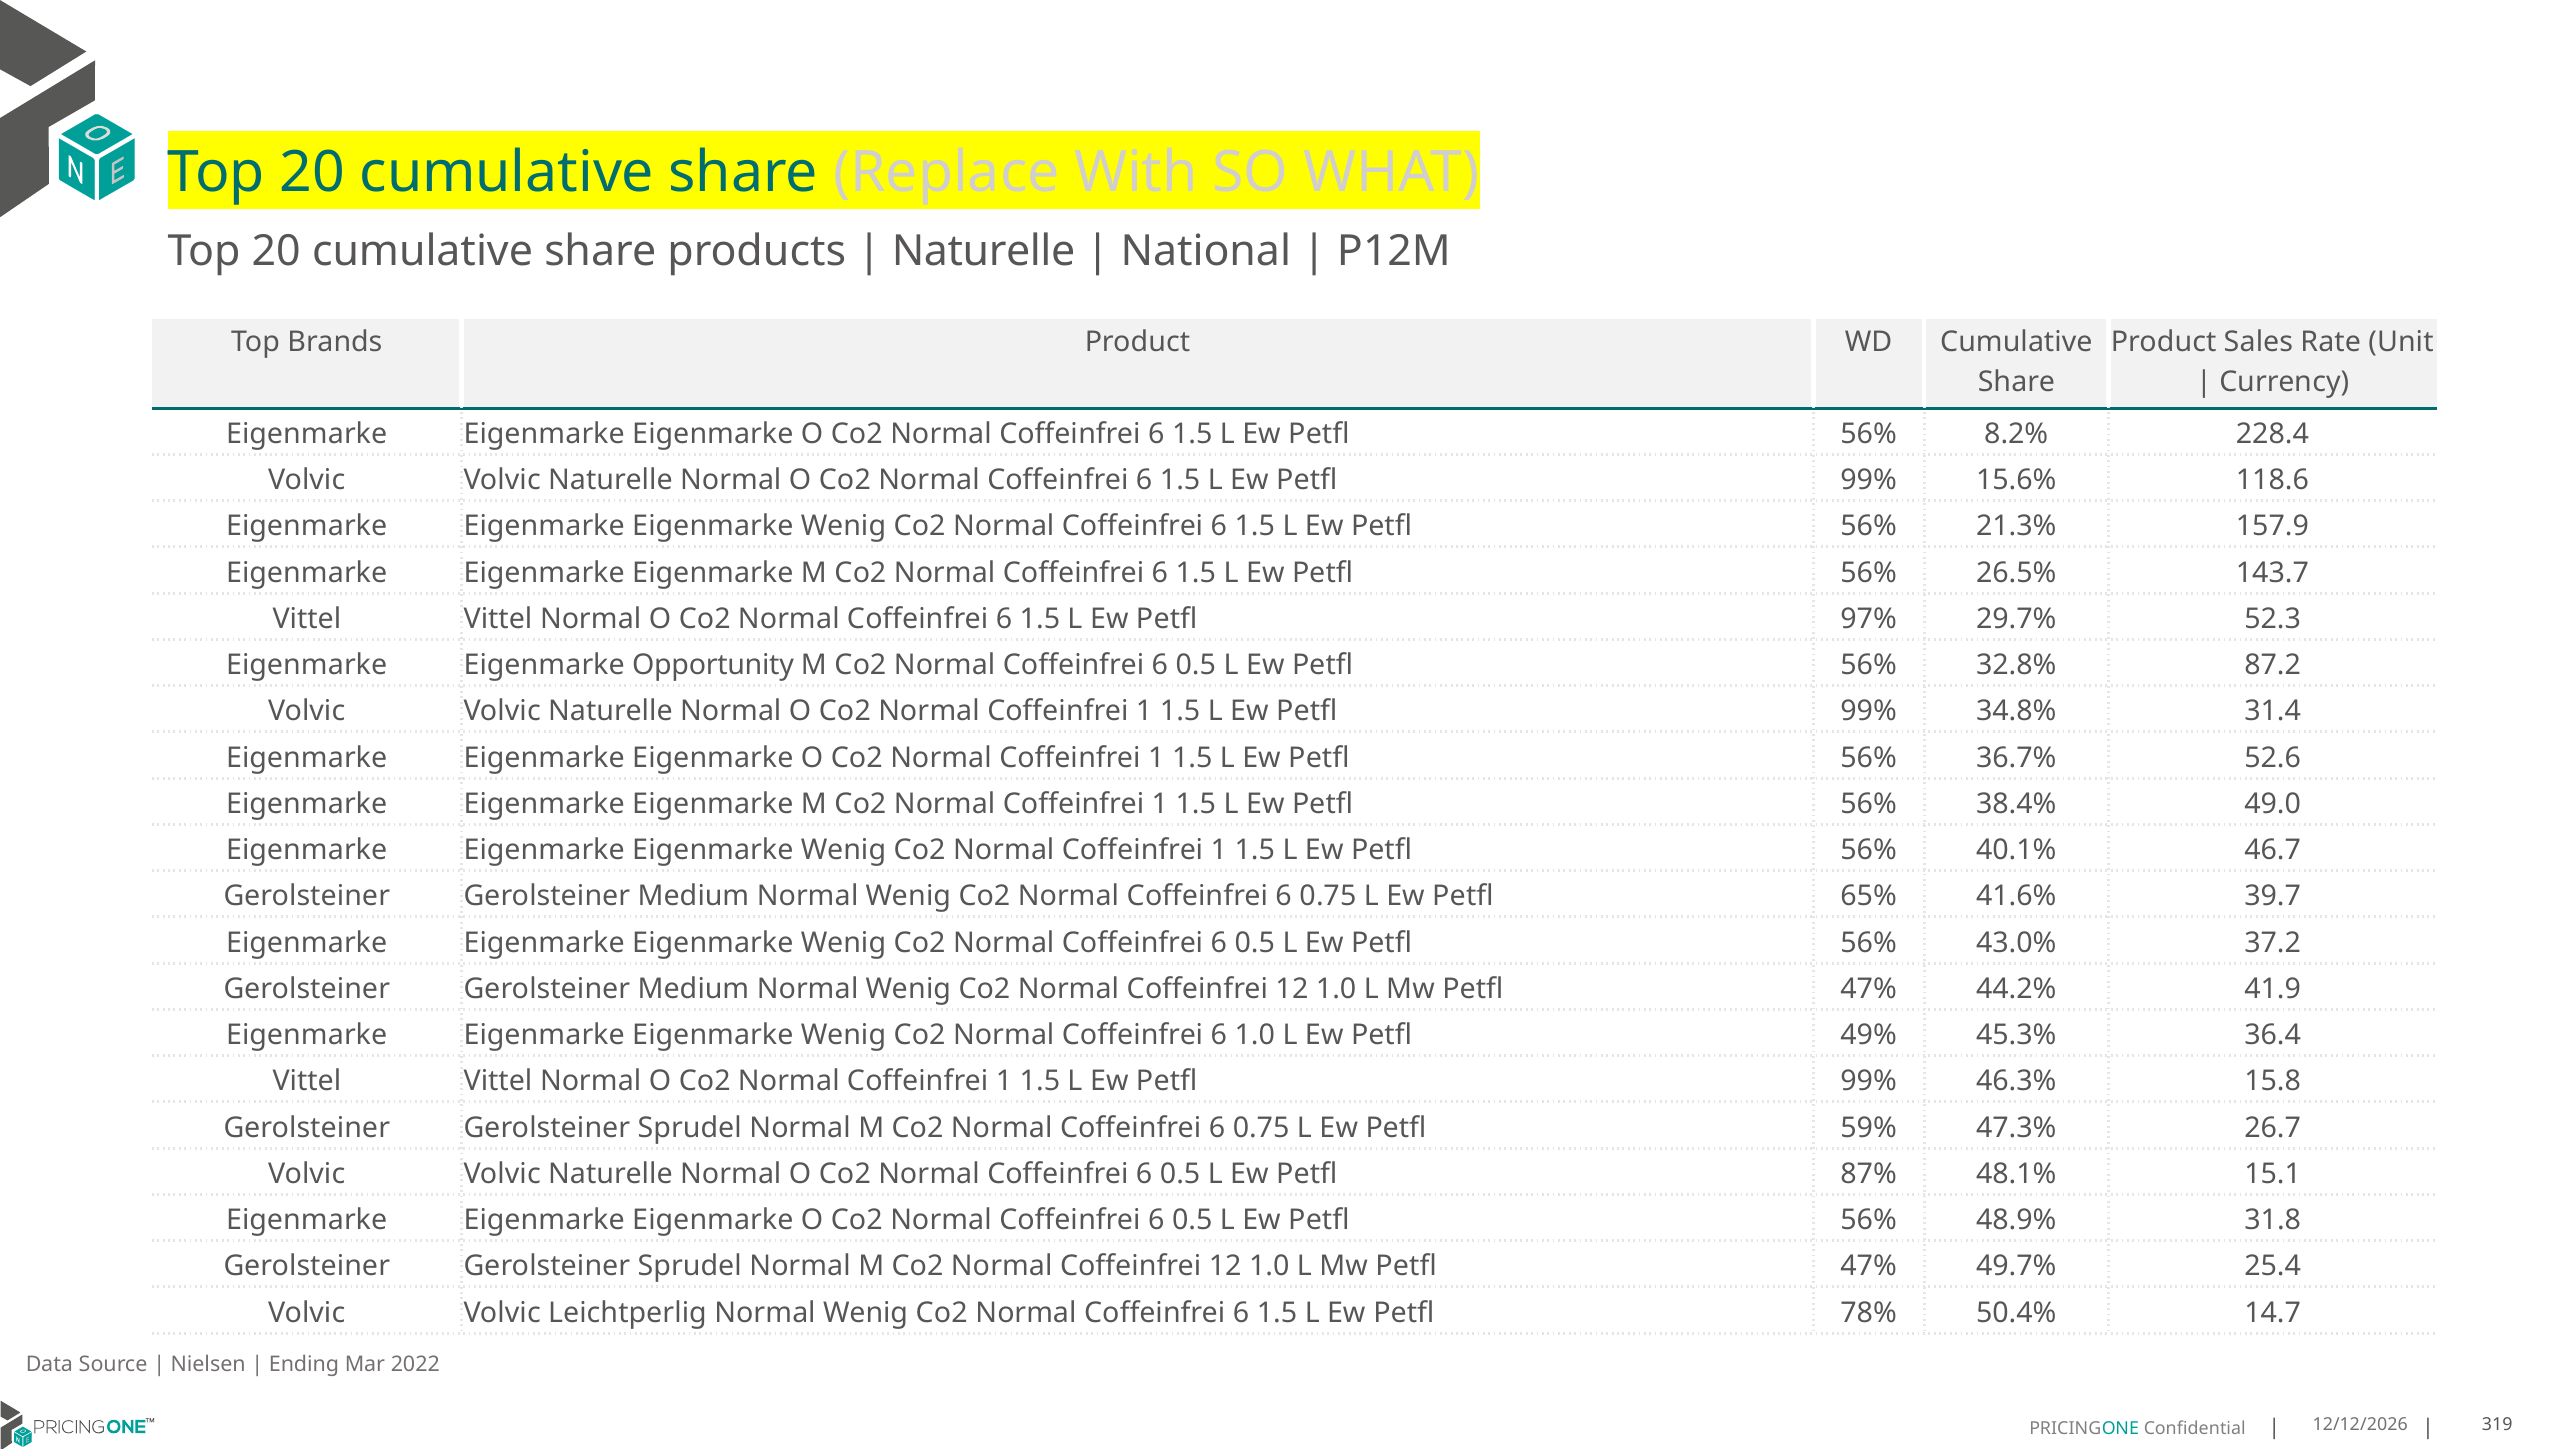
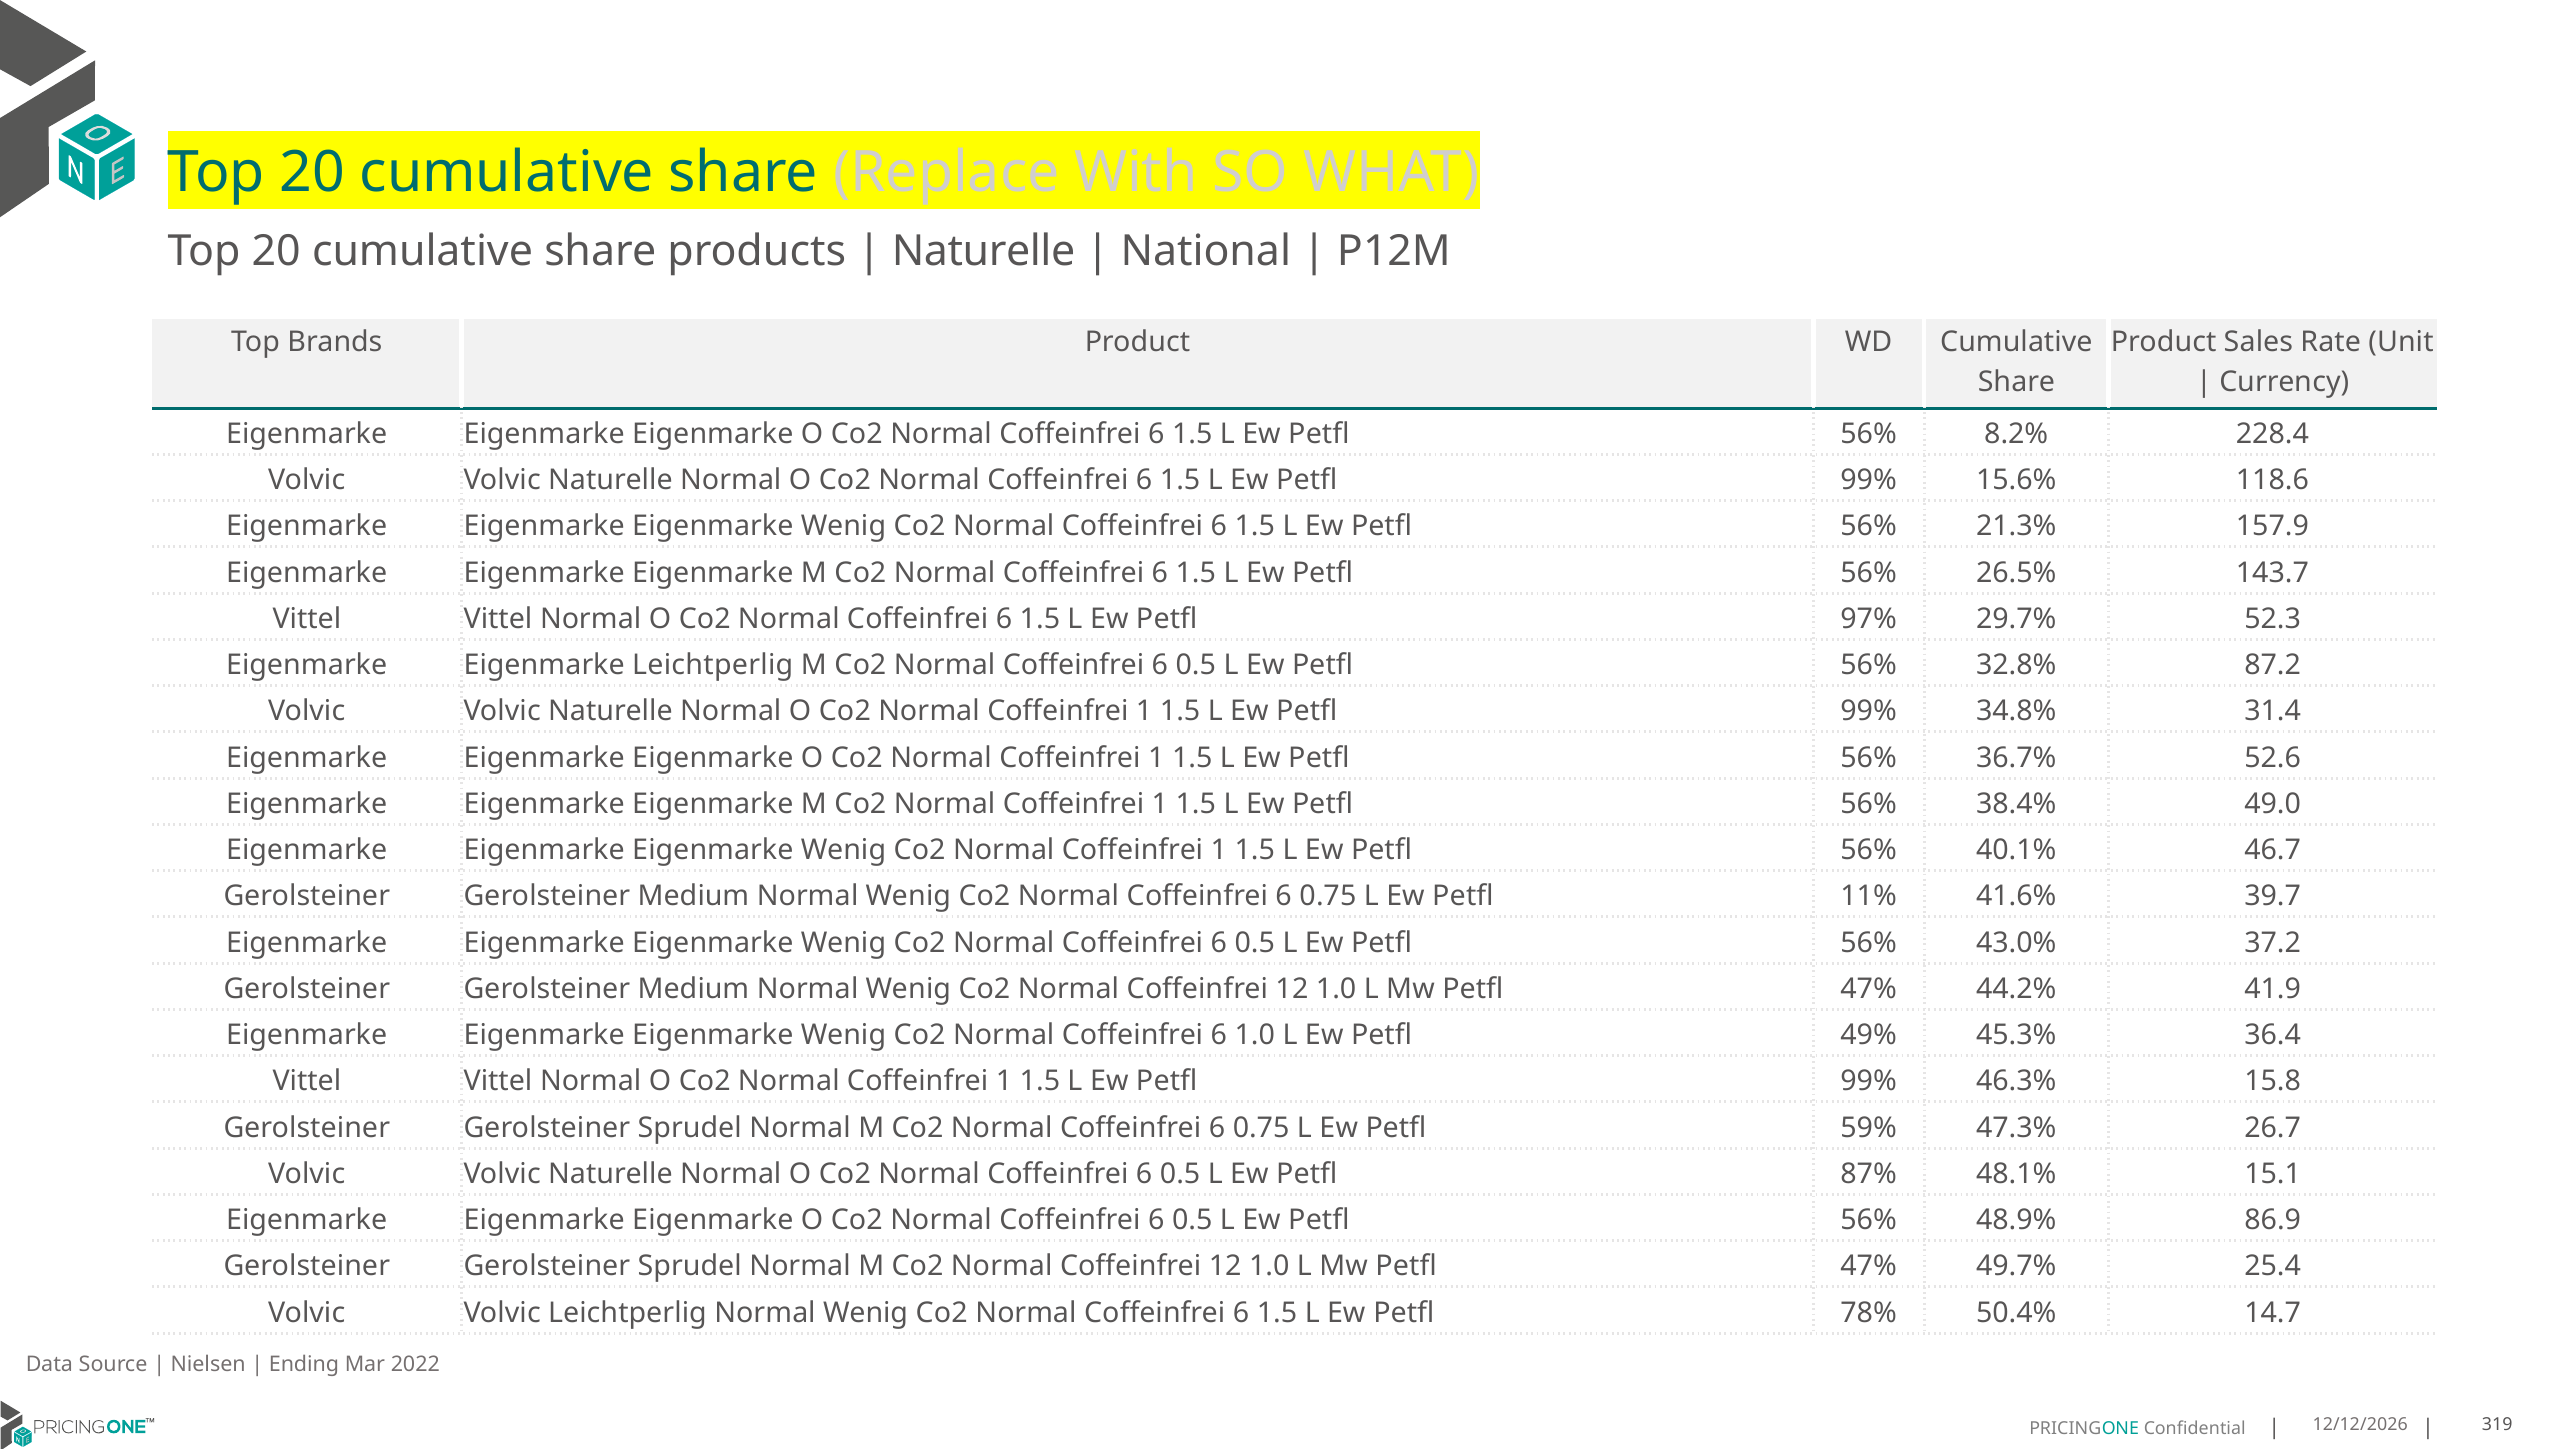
Eigenmarke Opportunity: Opportunity -> Leichtperlig (713, 665)
65%: 65% -> 11% (1869, 896)
31.8: 31.8 -> 86.9 (2273, 1220)
